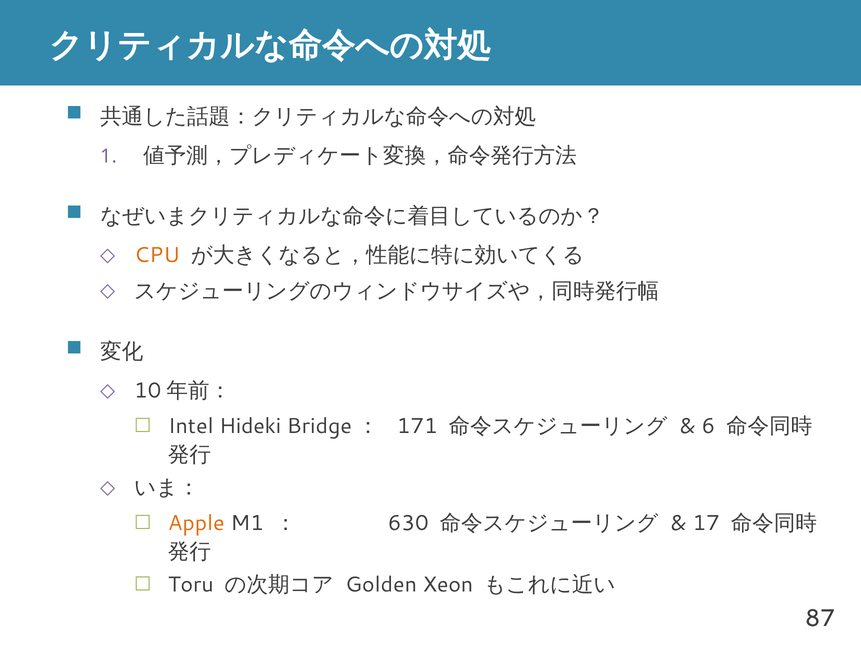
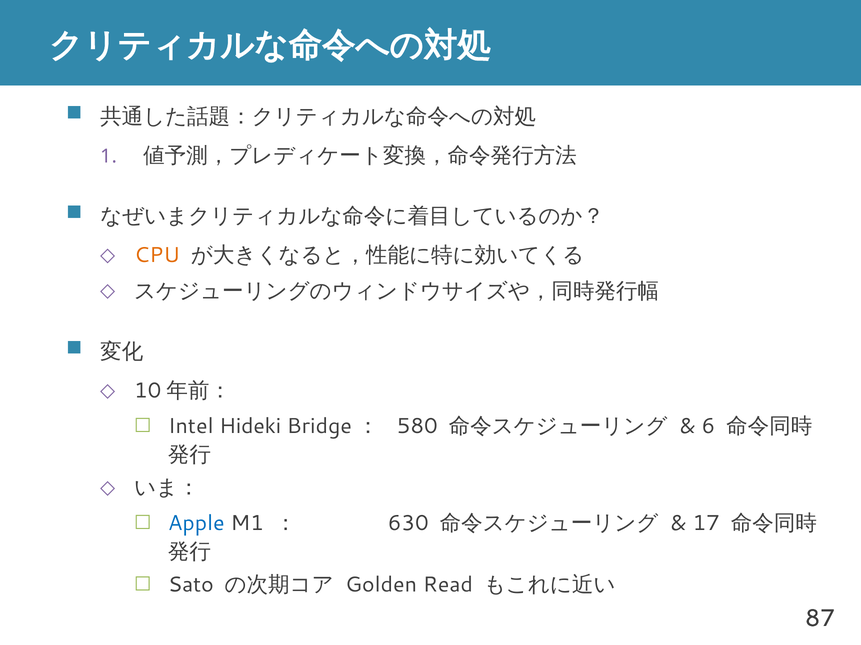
171: 171 -> 580 (417, 427)
Apple colour: orange -> blue (196, 524)
Toru: Toru -> Sato (191, 586)
Xeon: Xeon -> Read (448, 586)
